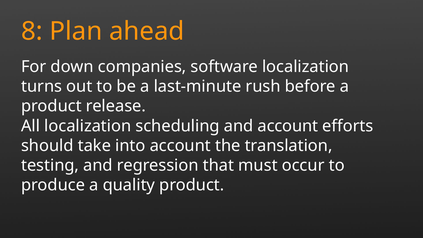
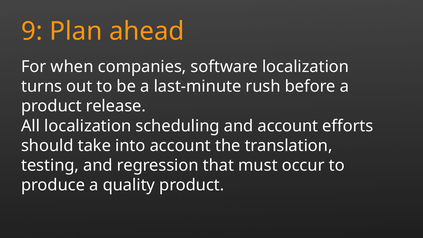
8: 8 -> 9 (32, 31)
down: down -> when (72, 67)
